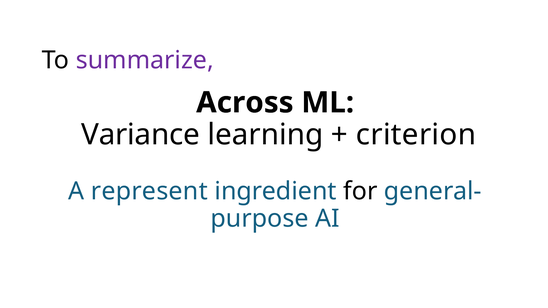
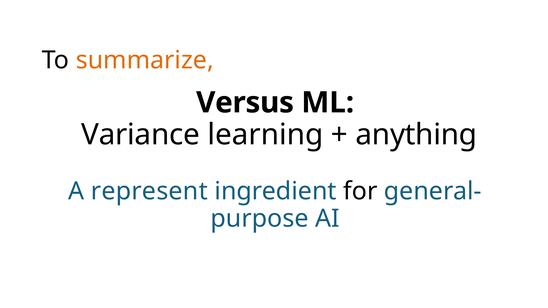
summarize colour: purple -> orange (145, 60)
Across: Across -> Versus (245, 103)
criterion: criterion -> anything (416, 135)
